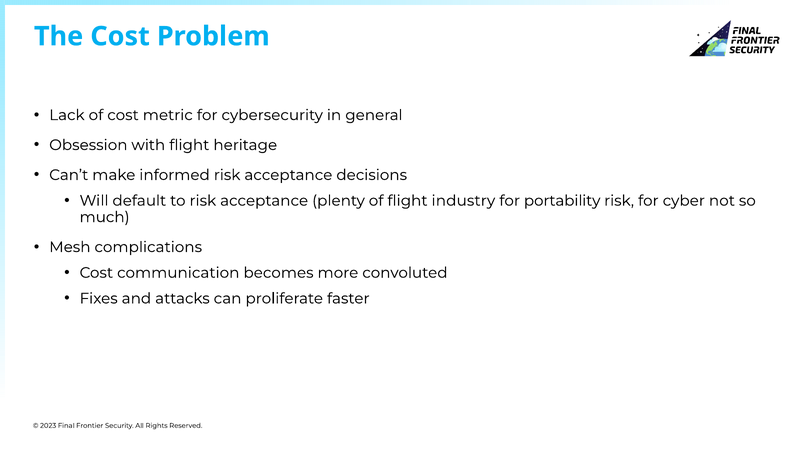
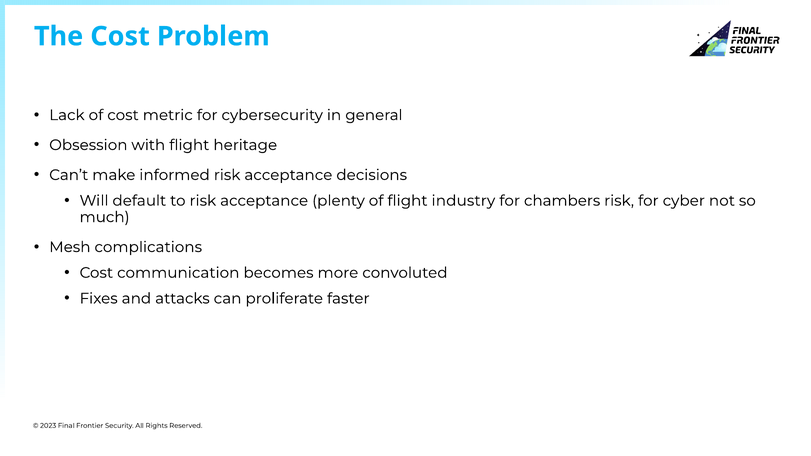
portability: portability -> chambers (562, 201)
